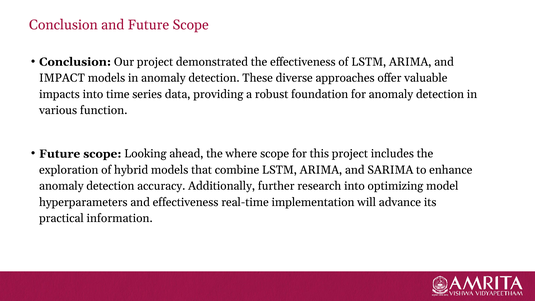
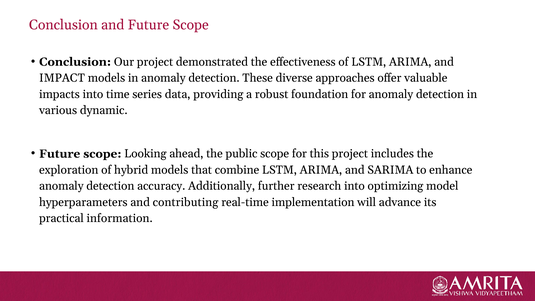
function: function -> dynamic (104, 110)
where: where -> public (241, 154)
and effectiveness: effectiveness -> contributing (185, 202)
